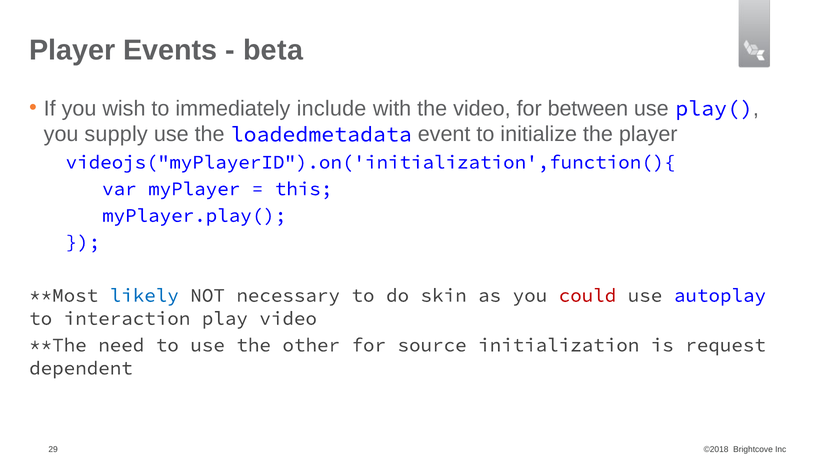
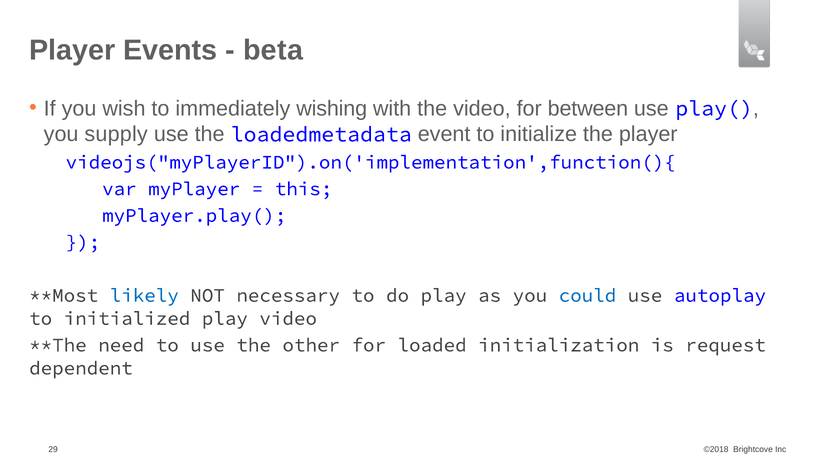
include: include -> wishing (332, 108)
videojs("myPlayerID").on('initialization',function(){: videojs("myPlayerID").on('initialization',function(){ -> videojs("myPlayerID").on('implementation',function(){ (371, 162)
do skin: skin -> play (444, 295)
could colour: red -> blue (588, 295)
interaction: interaction -> initialized (127, 318)
source: source -> loaded (432, 345)
